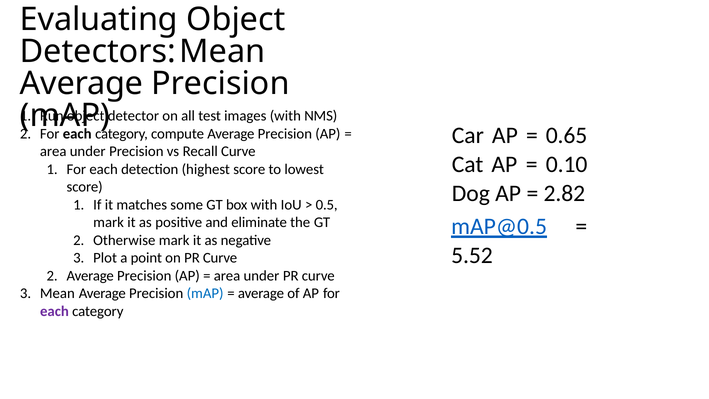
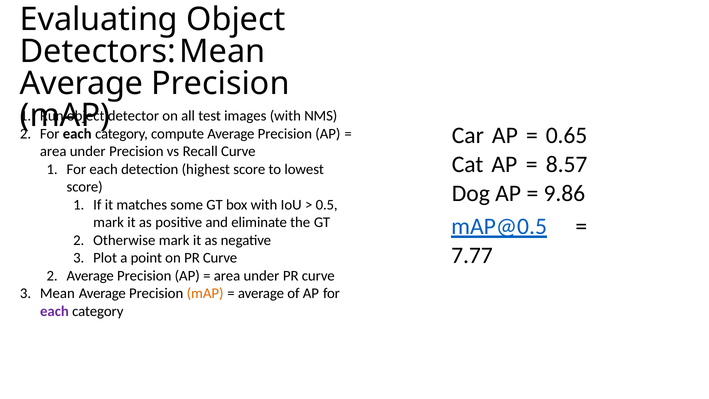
0.10: 0.10 -> 8.57 (567, 164)
2.82: 2.82 -> 9.86 (564, 193)
5.52: 5.52 -> 7.77 (472, 255)
mAP colour: blue -> orange (205, 293)
